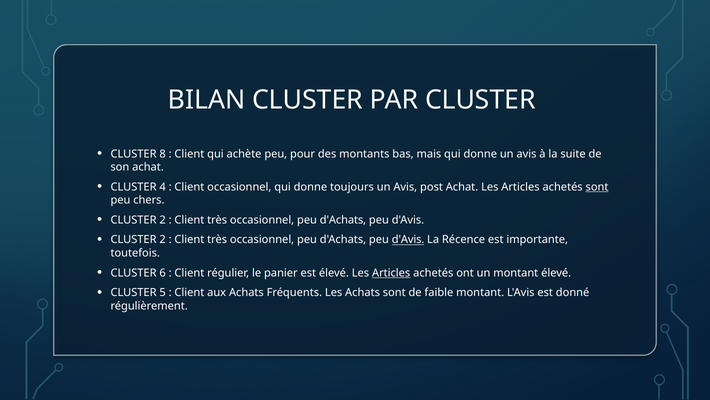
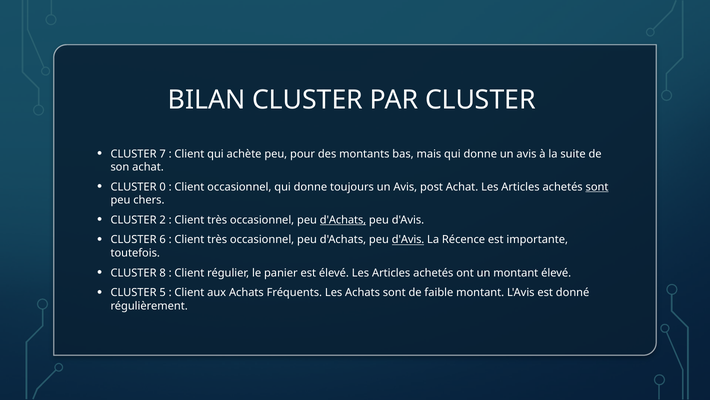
8: 8 -> 7 (163, 154)
4: 4 -> 0 (163, 187)
d'Achats underline: none -> present (343, 220)
2: 2 -> 6 (163, 239)
6: 6 -> 8 (163, 272)
Articles underline: present -> none (391, 272)
